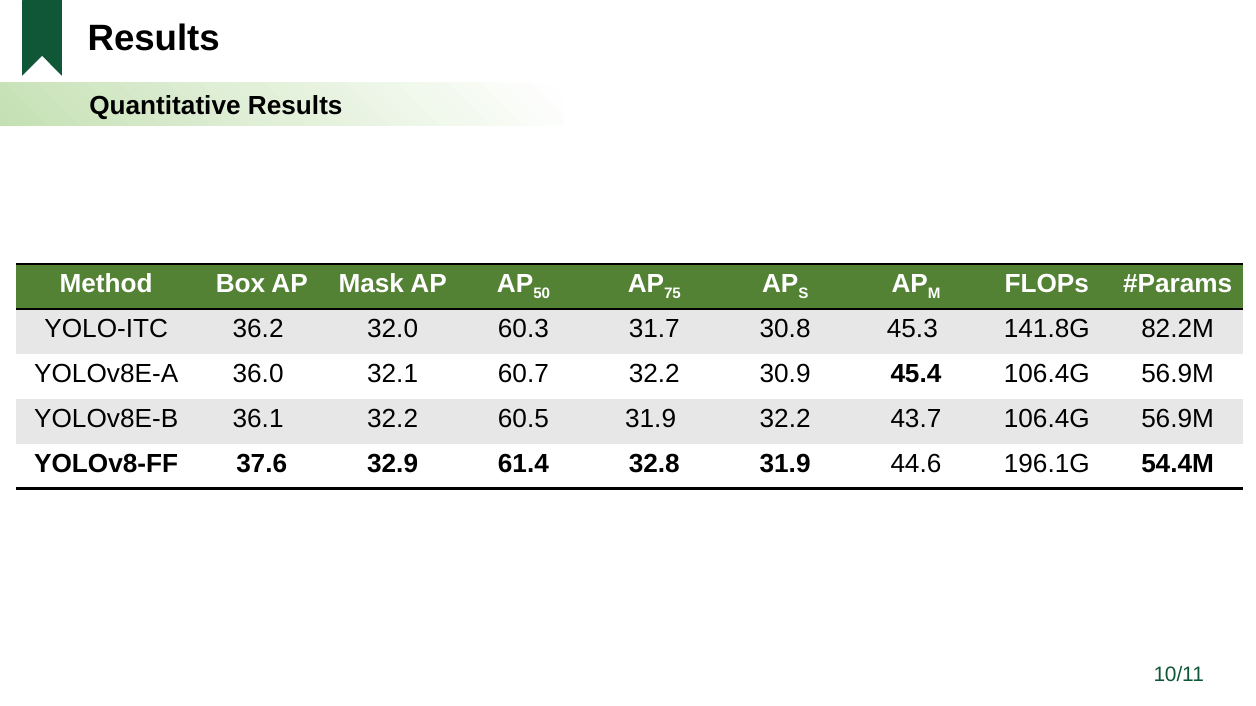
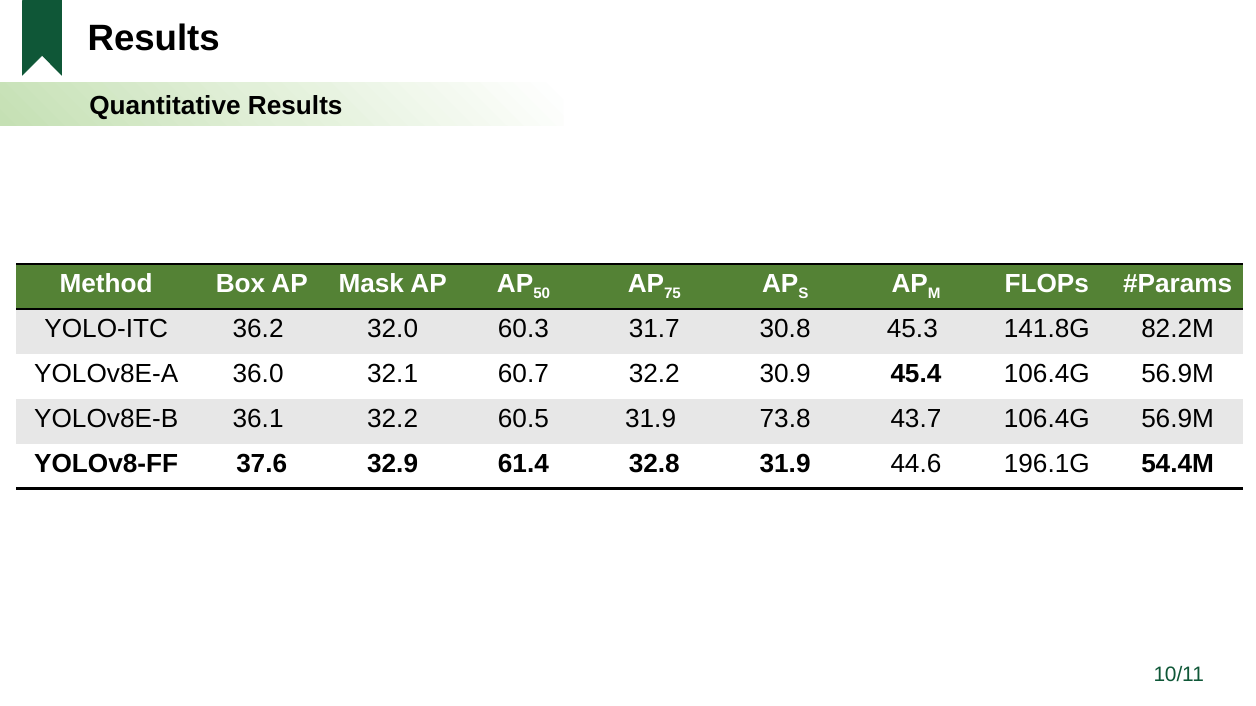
31.9 32.2: 32.2 -> 73.8 (785, 419)
